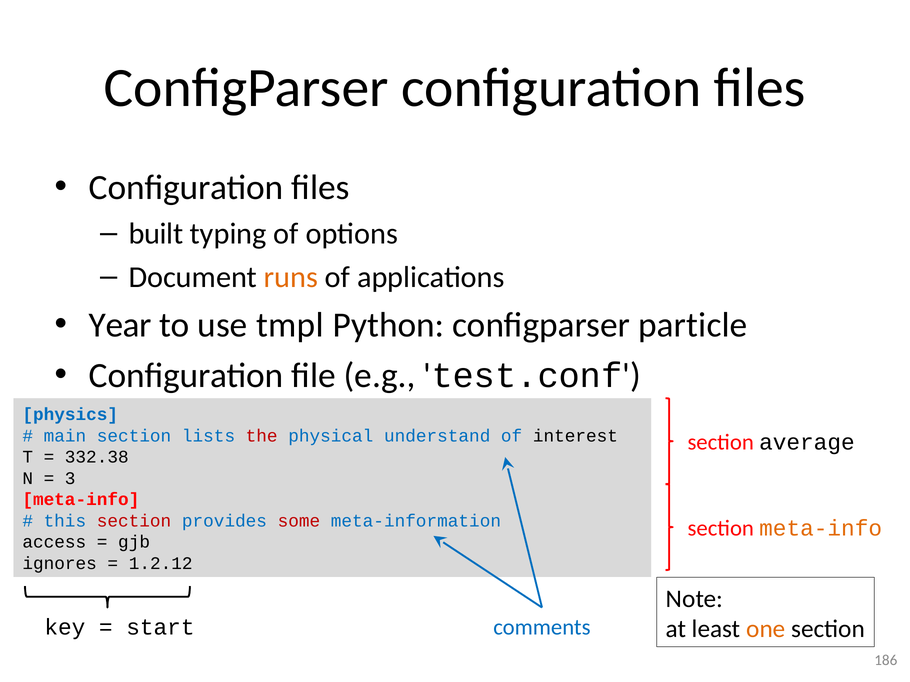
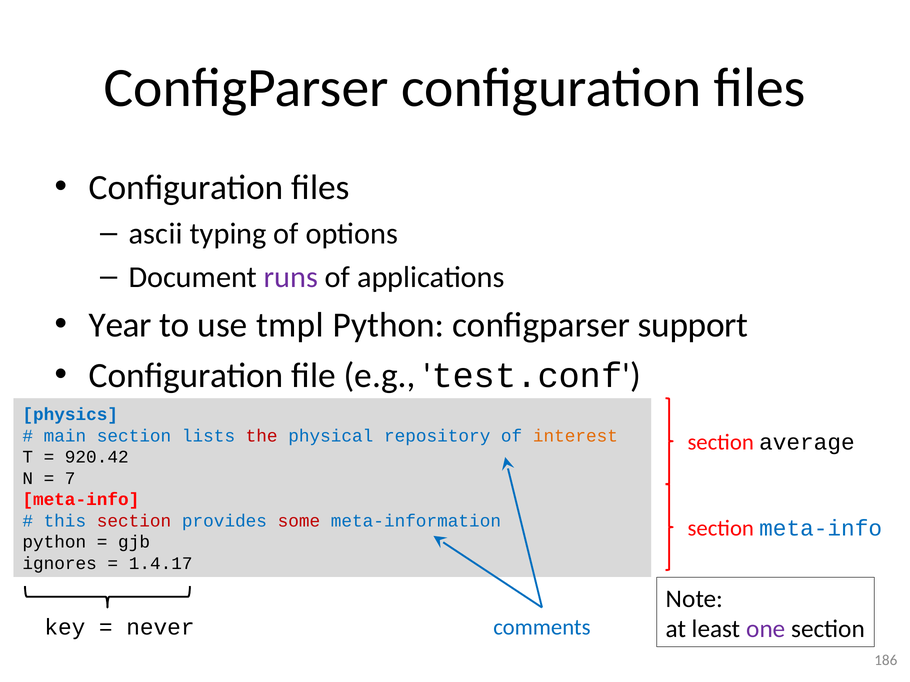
built: built -> ascii (156, 234)
runs colour: orange -> purple (291, 277)
particle: particle -> support (693, 325)
understand: understand -> repository (437, 436)
interest colour: black -> orange (575, 436)
332.38: 332.38 -> 920.42 (97, 457)
3: 3 -> 7 (70, 479)
meta-info colour: orange -> blue (821, 529)
access: access -> python (54, 542)
1.2.12: 1.2.12 -> 1.4.17 (161, 564)
start: start -> never (160, 628)
one colour: orange -> purple (766, 629)
